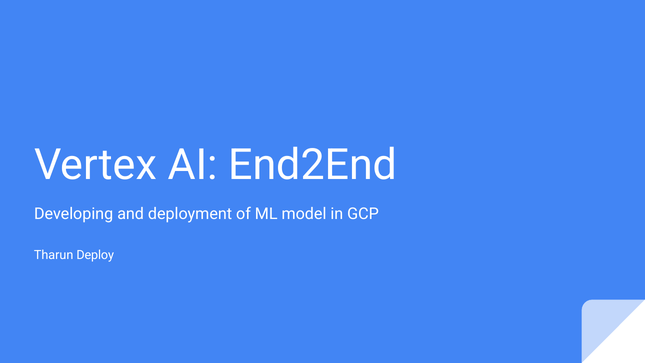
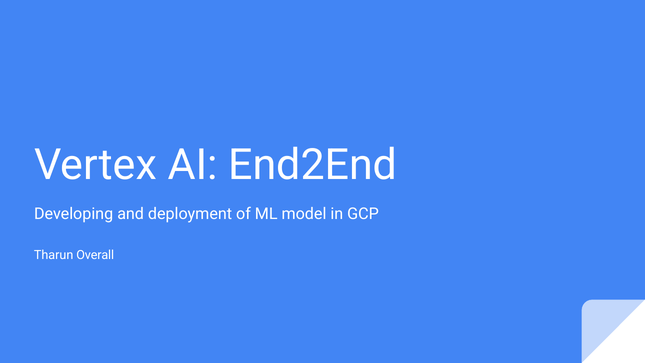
Deploy: Deploy -> Overall (95, 255)
